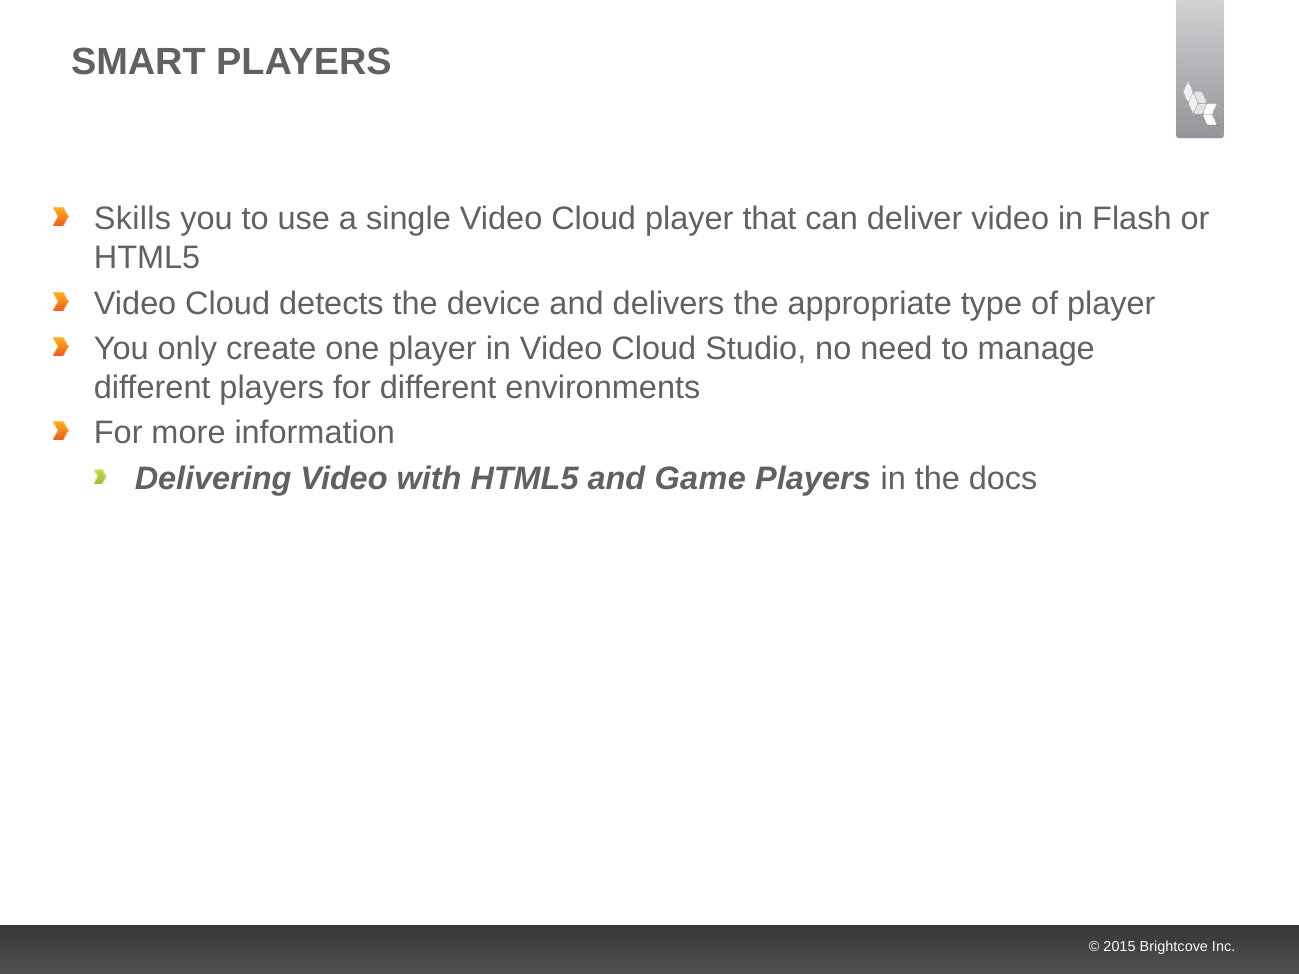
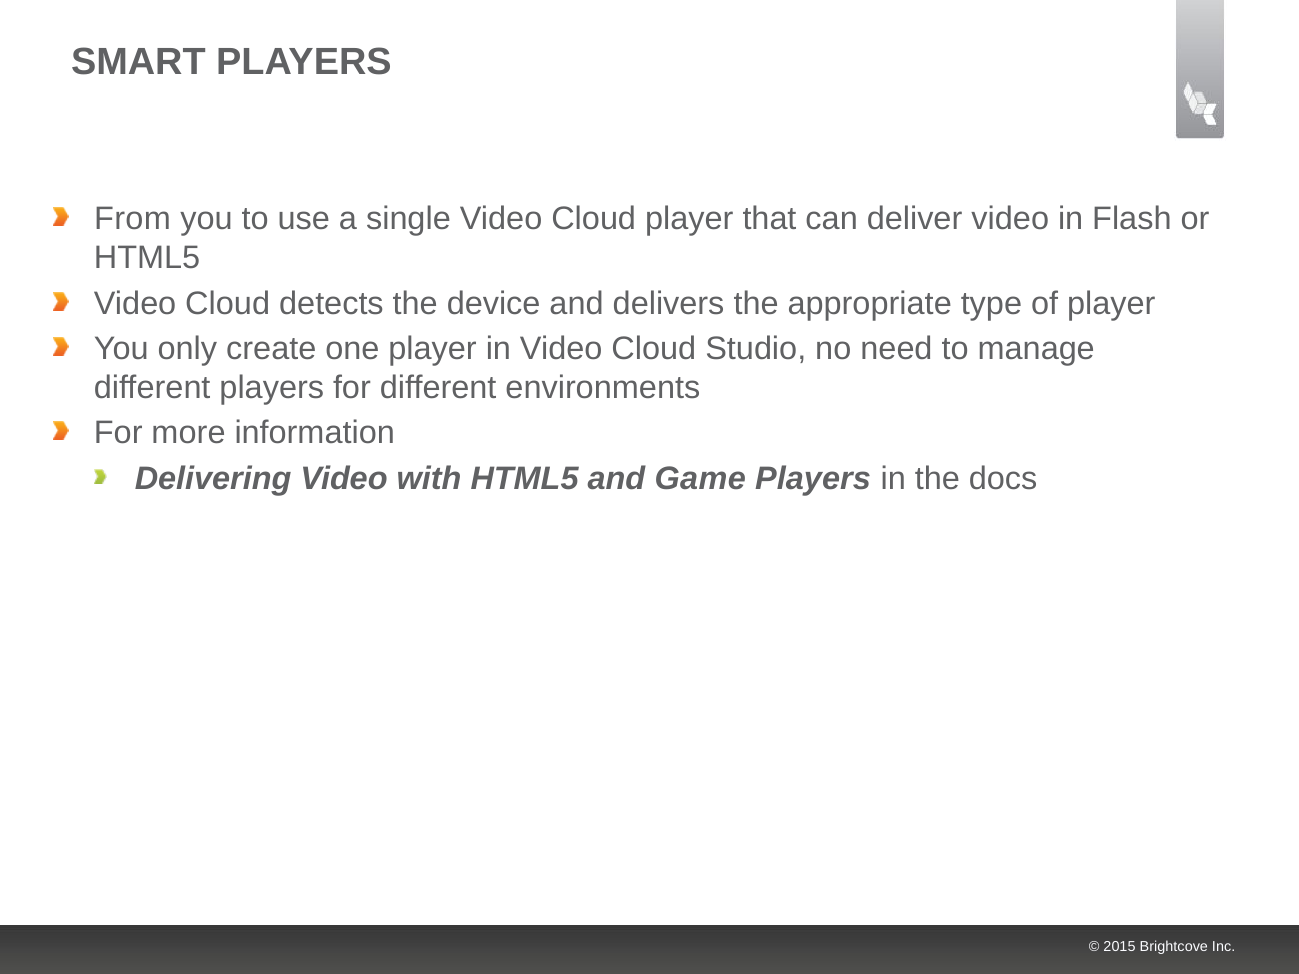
Skills: Skills -> From (133, 219)
